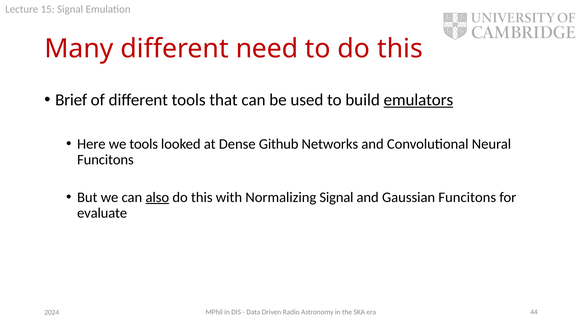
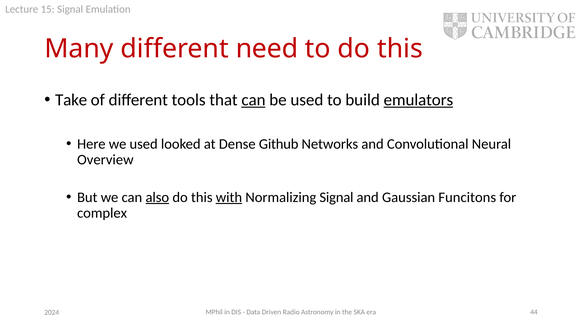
Brief: Brief -> Take (71, 100)
can underline: none -> present (253, 100)
we tools: tools -> used (144, 144)
Funcitons: Funcitons -> Overview (105, 160)
with underline: none -> present (229, 197)
evaluate: evaluate -> complex (102, 213)
